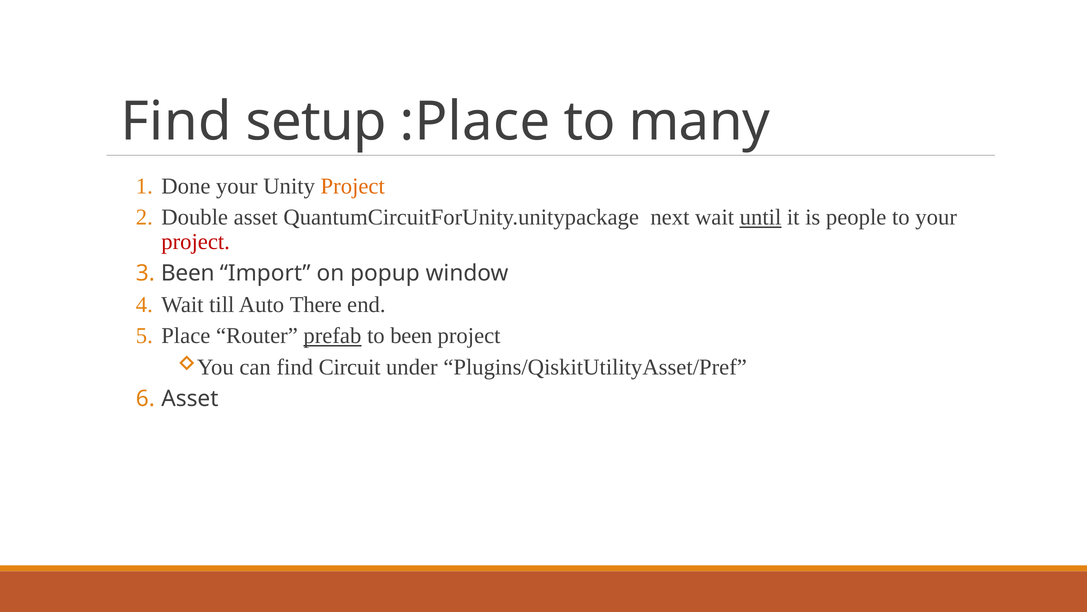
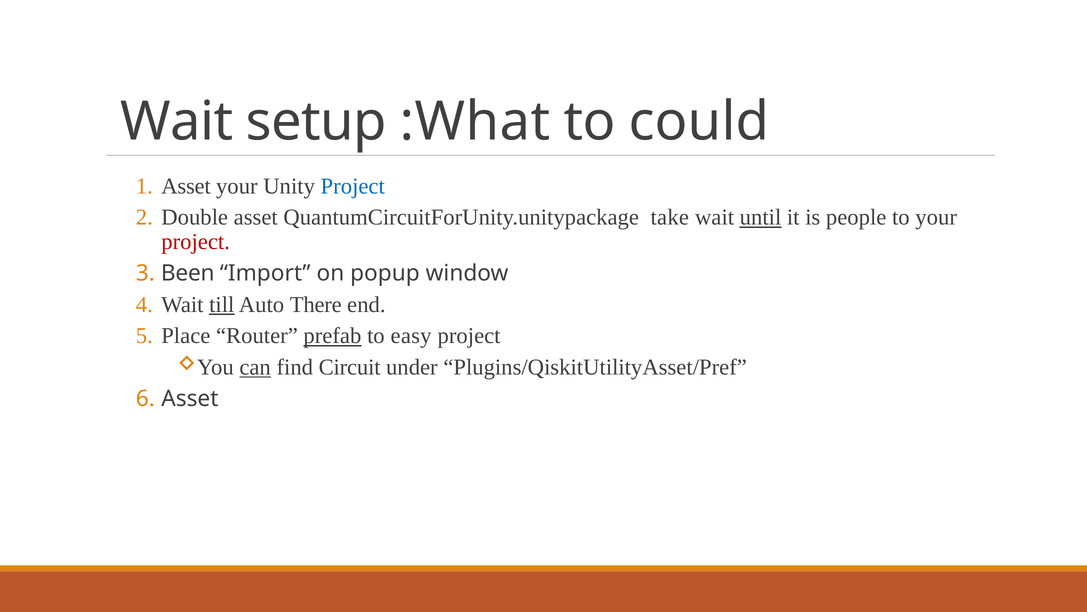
Find: Find -> Wait (177, 122)
:Place: :Place -> :What (475, 122)
many: many -> could (699, 122)
Done: Done -> Asset (186, 186)
Project colour: orange -> blue (353, 186)
next: next -> take (670, 217)
till underline: none -> present (222, 304)
to been: been -> easy (411, 336)
can underline: none -> present (255, 367)
